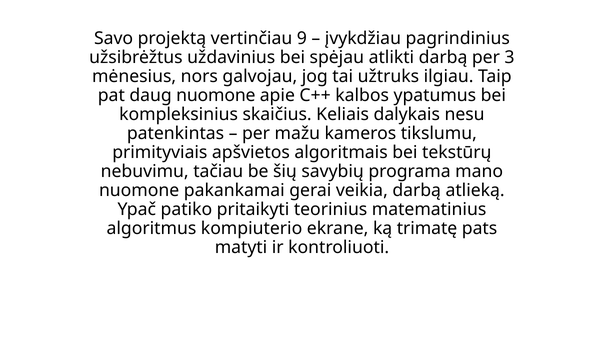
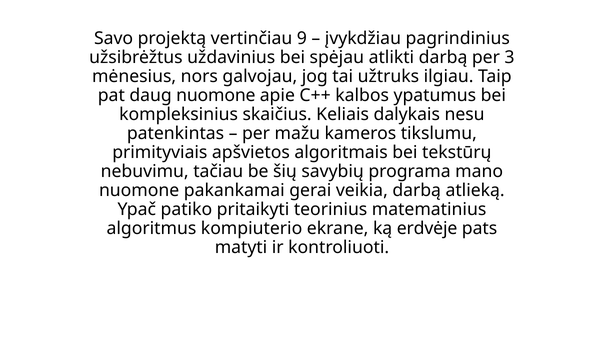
trimatę: trimatę -> erdvėje (427, 228)
